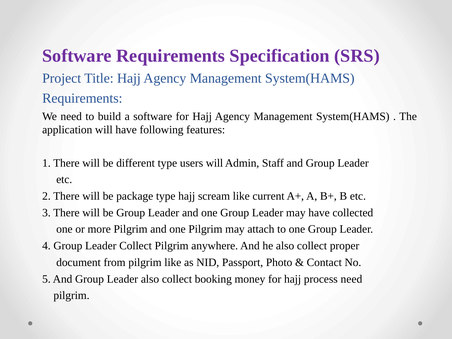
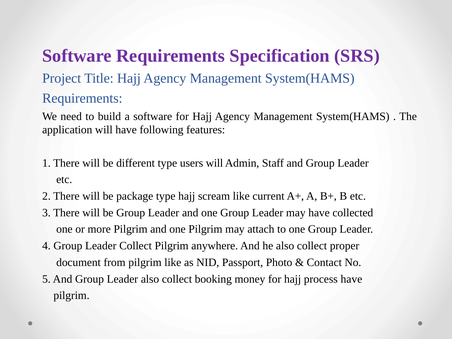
process need: need -> have (351, 279)
